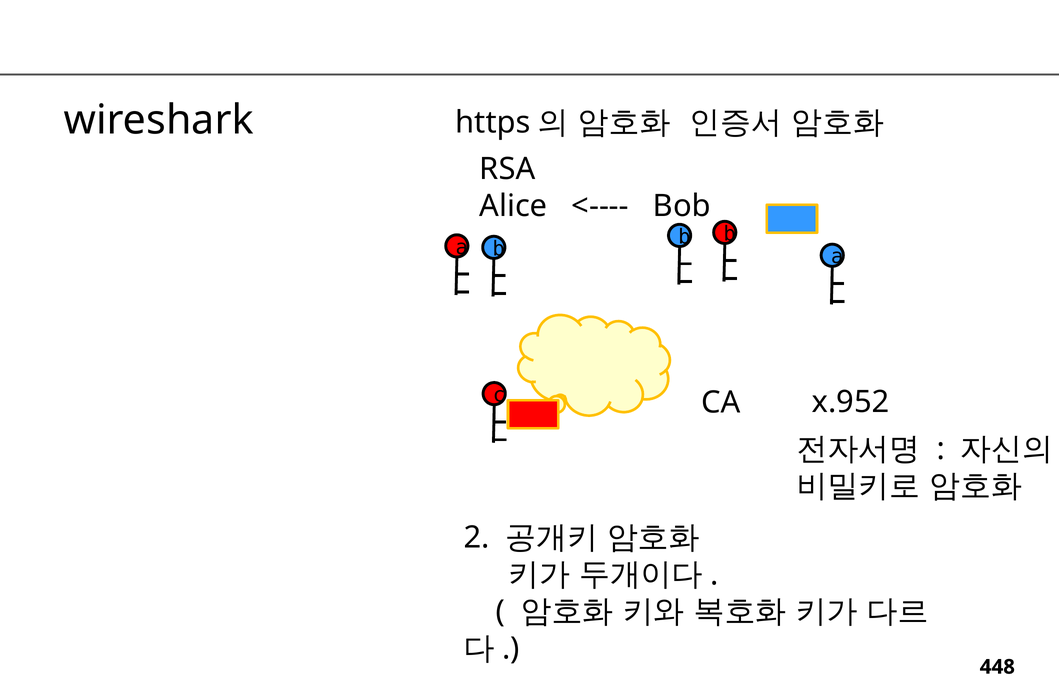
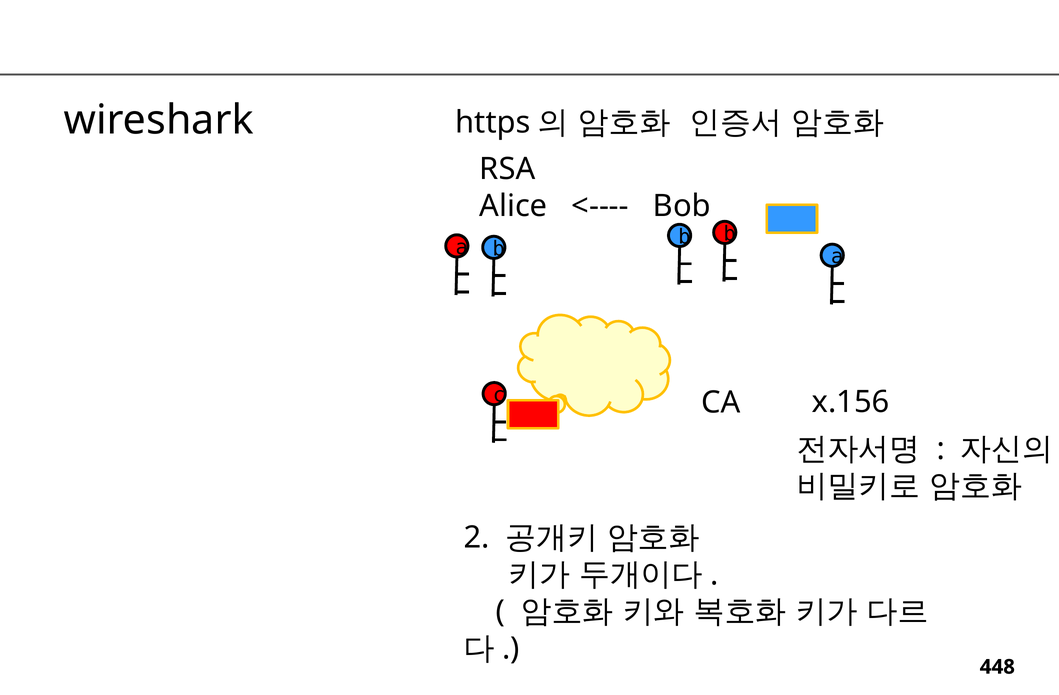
x.952: x.952 -> x.156 (851, 403)
